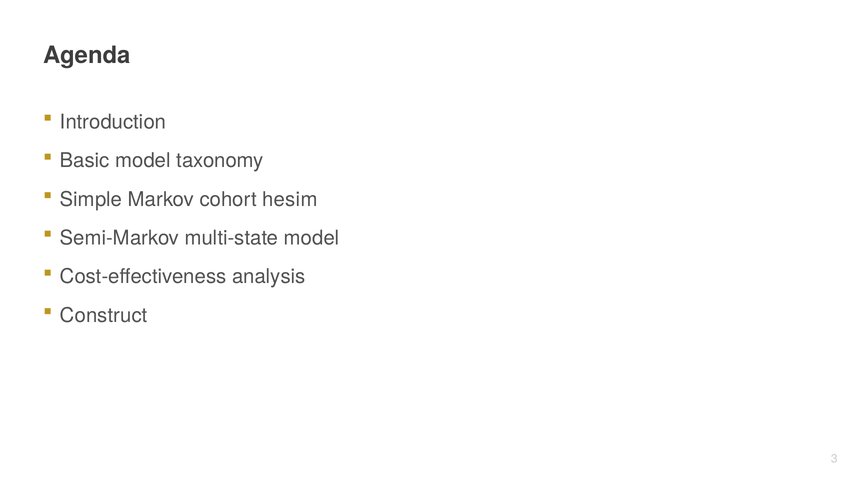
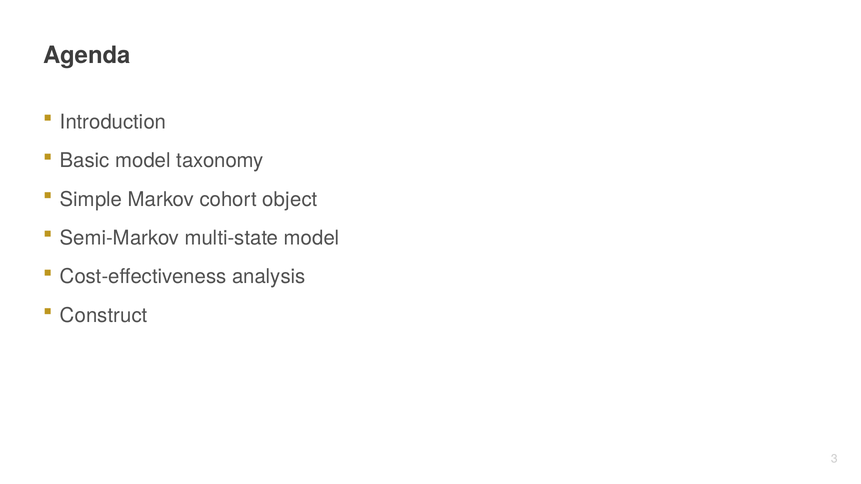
hesim: hesim -> object (290, 199)
